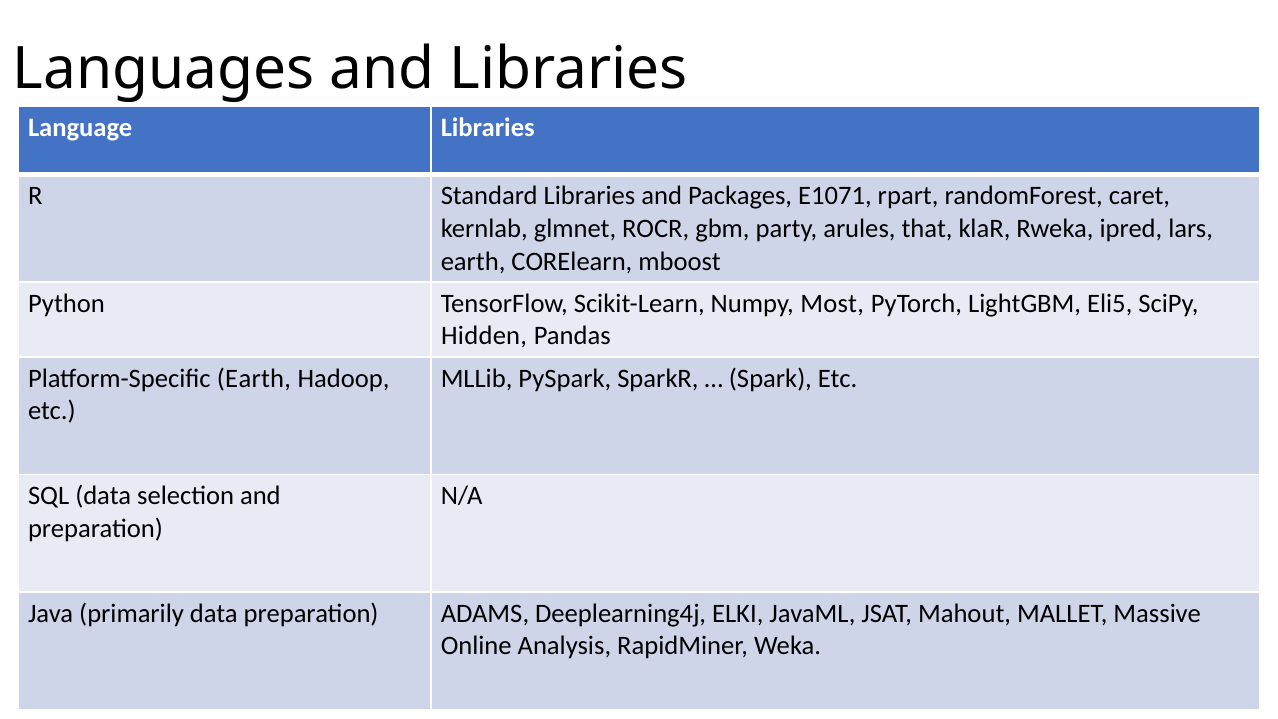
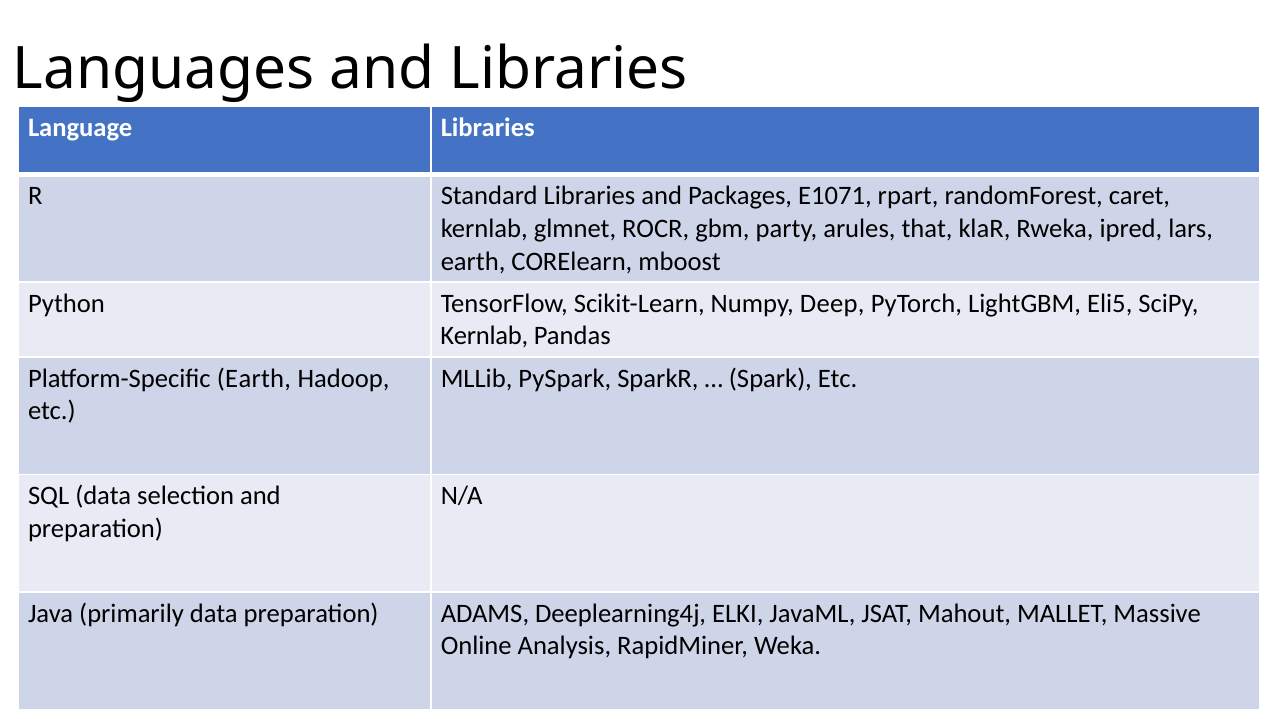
Most: Most -> Deep (832, 304)
Hidden: Hidden -> Kernlab (484, 336)
